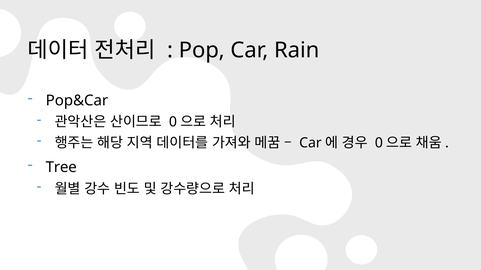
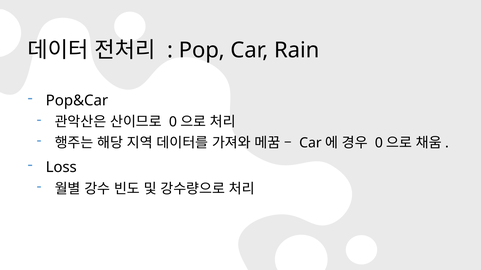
Tree: Tree -> Loss (61, 168)
